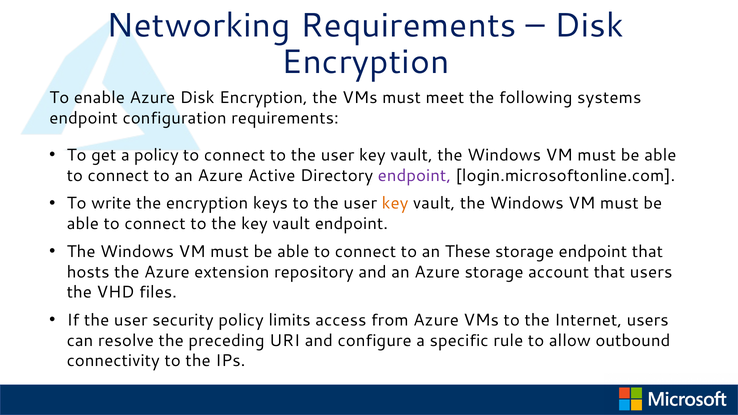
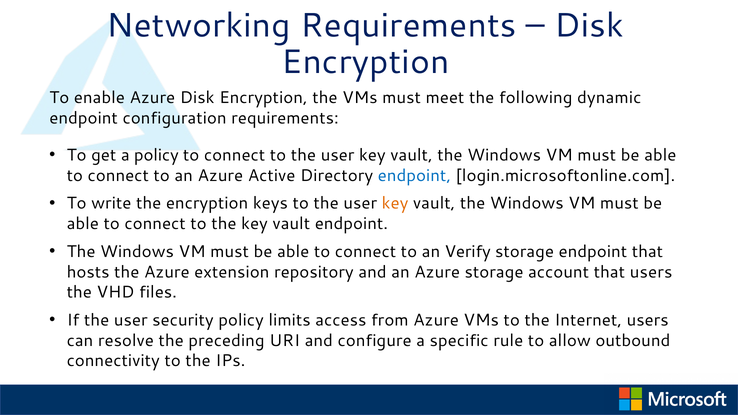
systems: systems -> dynamic (609, 98)
endpoint colour: purple -> blue (414, 175)
These: These -> Verify (468, 252)
